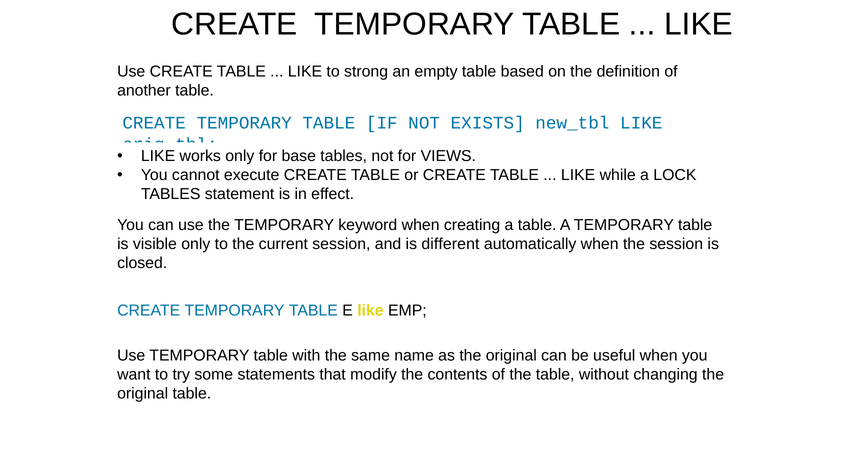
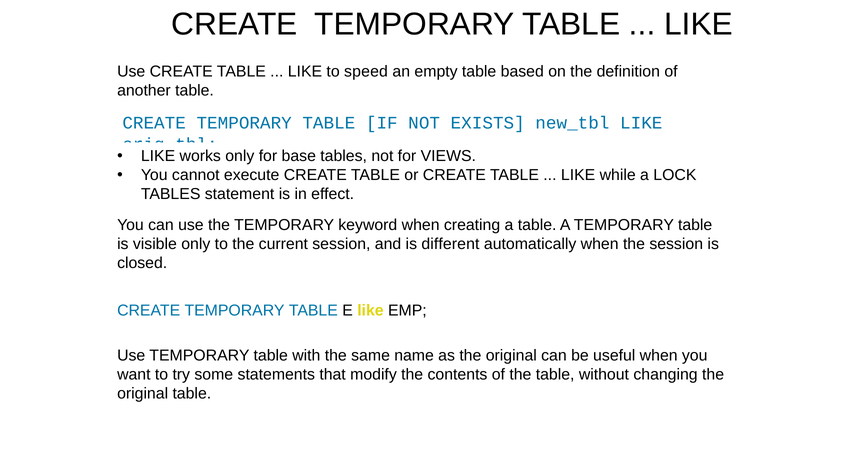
strong: strong -> speed (366, 72)
